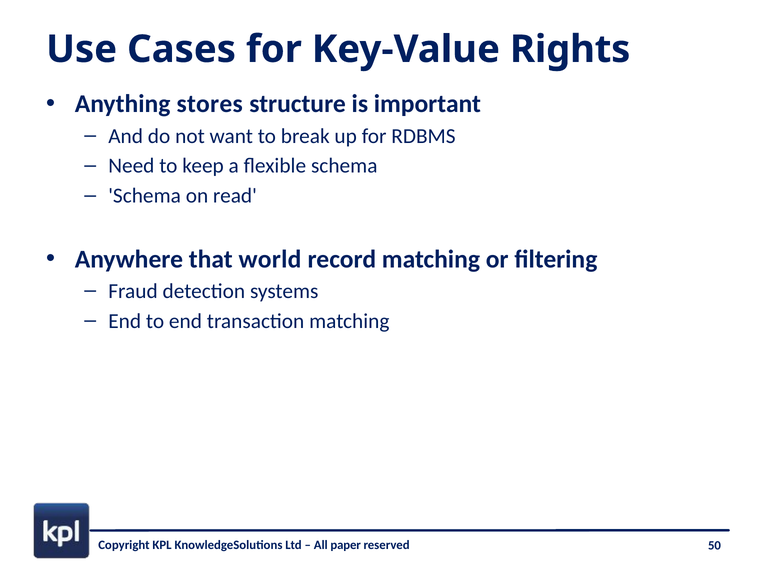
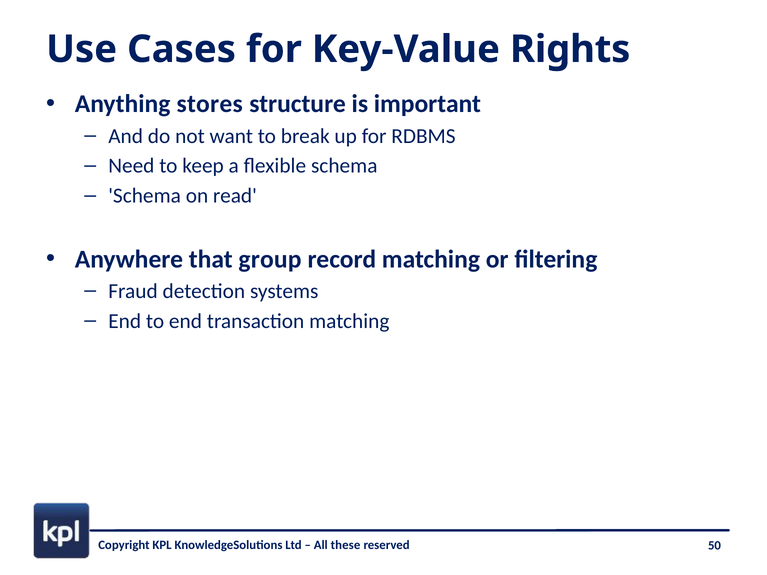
world: world -> group (270, 259)
paper: paper -> these (346, 545)
